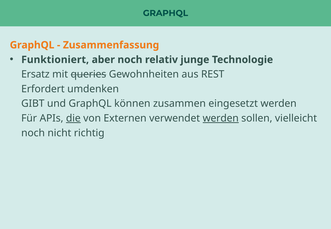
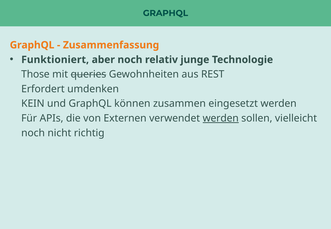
Ersatz: Ersatz -> Those (35, 74)
GIBT: GIBT -> KEIN (33, 104)
die underline: present -> none (73, 118)
